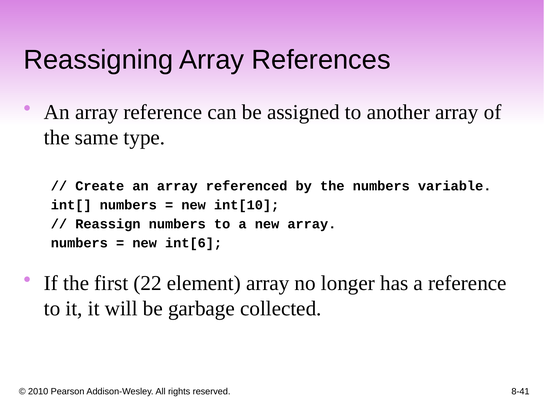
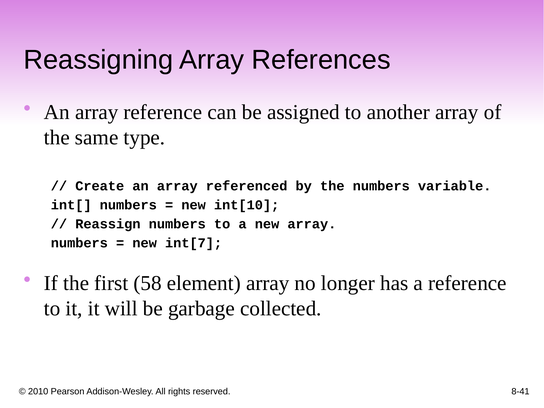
int[6: int[6 -> int[7 (194, 243)
22: 22 -> 58 (148, 283)
